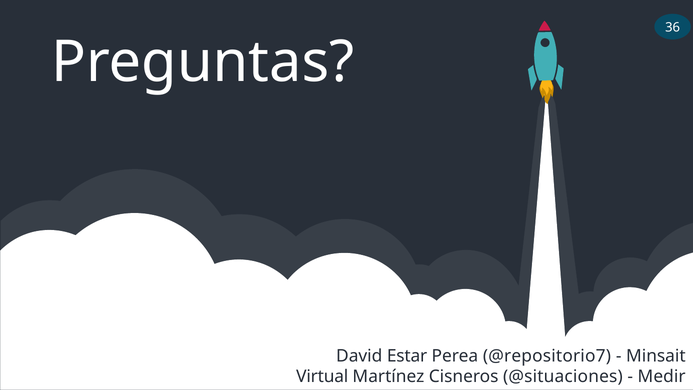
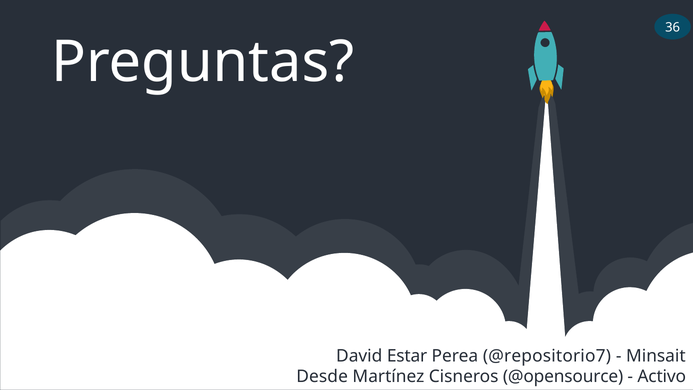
Virtual: Virtual -> Desde (322, 376)
@situaciones: @situaciones -> @opensource (563, 376)
Medir: Medir -> Activo (662, 376)
